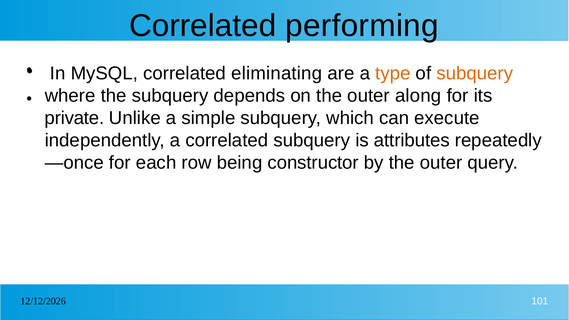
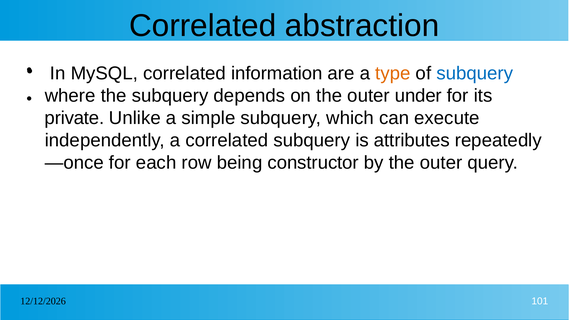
performing: performing -> abstraction (362, 26)
eliminating: eliminating -> information (277, 73)
subquery colour: orange -> blue (475, 73)
along: along -> under (418, 96)
